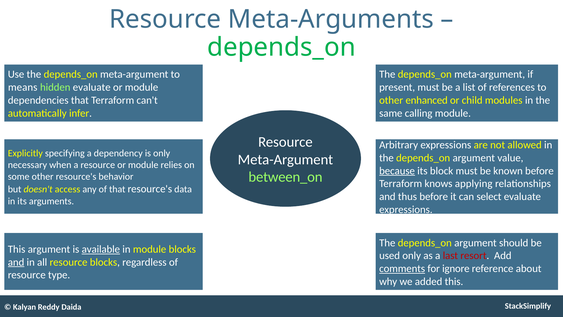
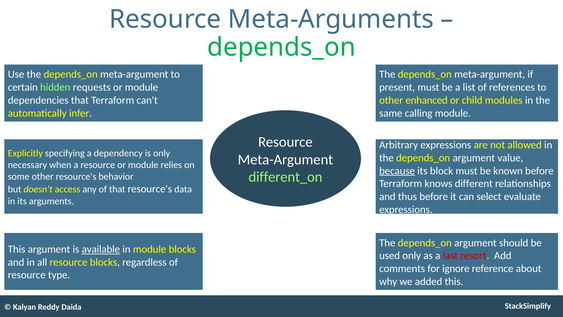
means: means -> certain (23, 87)
hidden evaluate: evaluate -> requests (92, 87)
between_on: between_on -> different_on (285, 177)
applying: applying -> different (474, 184)
and underline: present -> none (16, 262)
comments underline: present -> none (402, 268)
